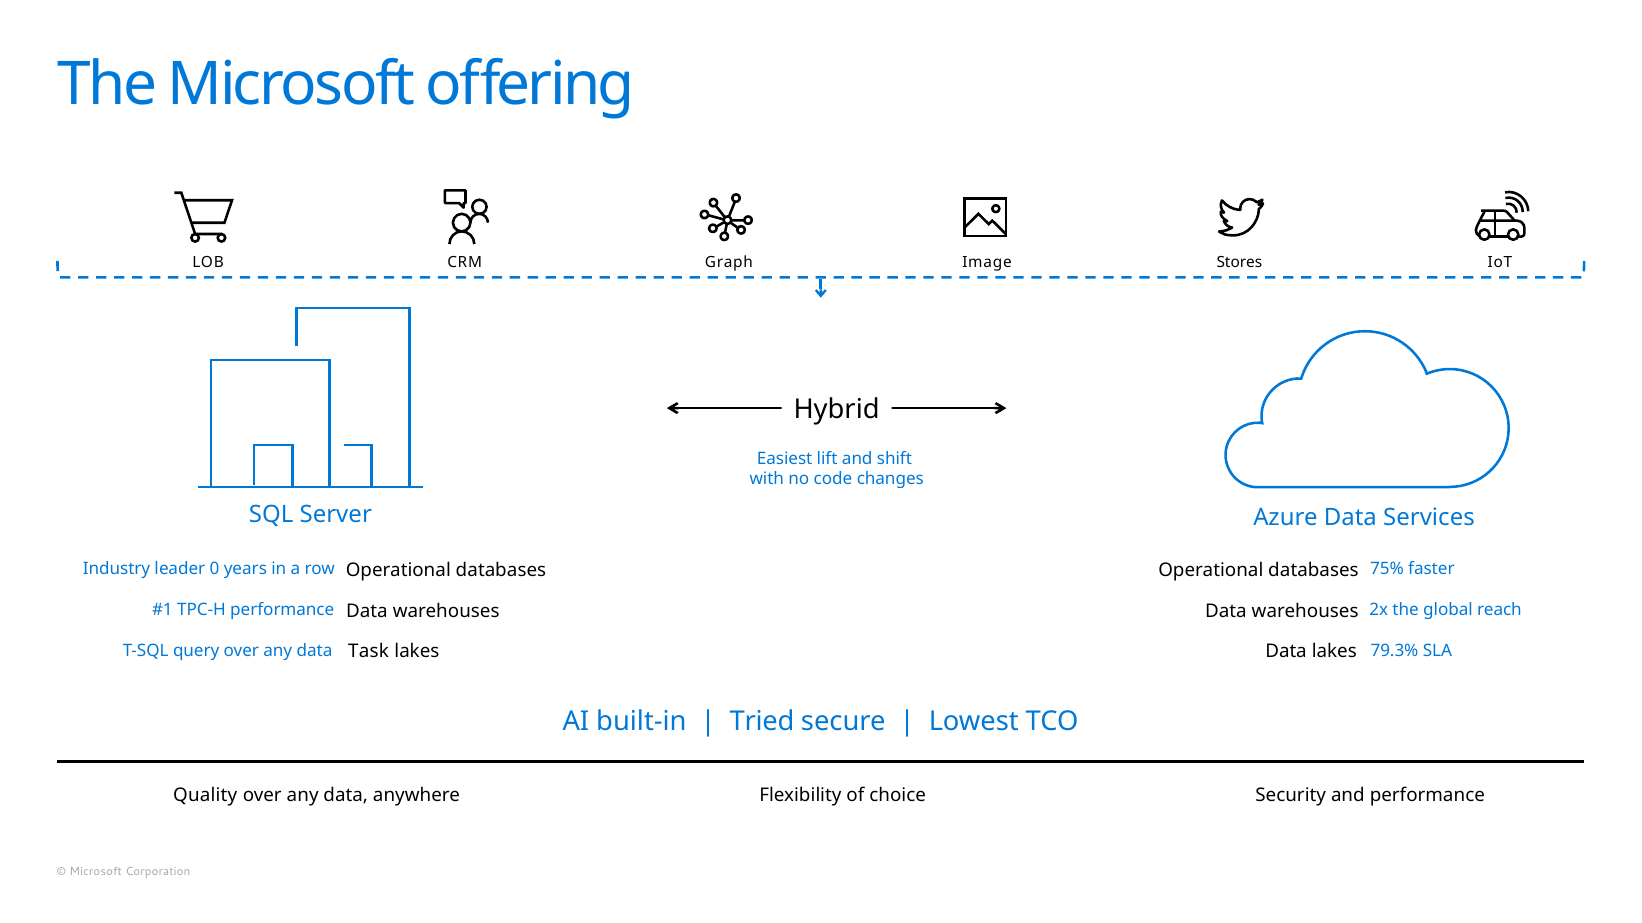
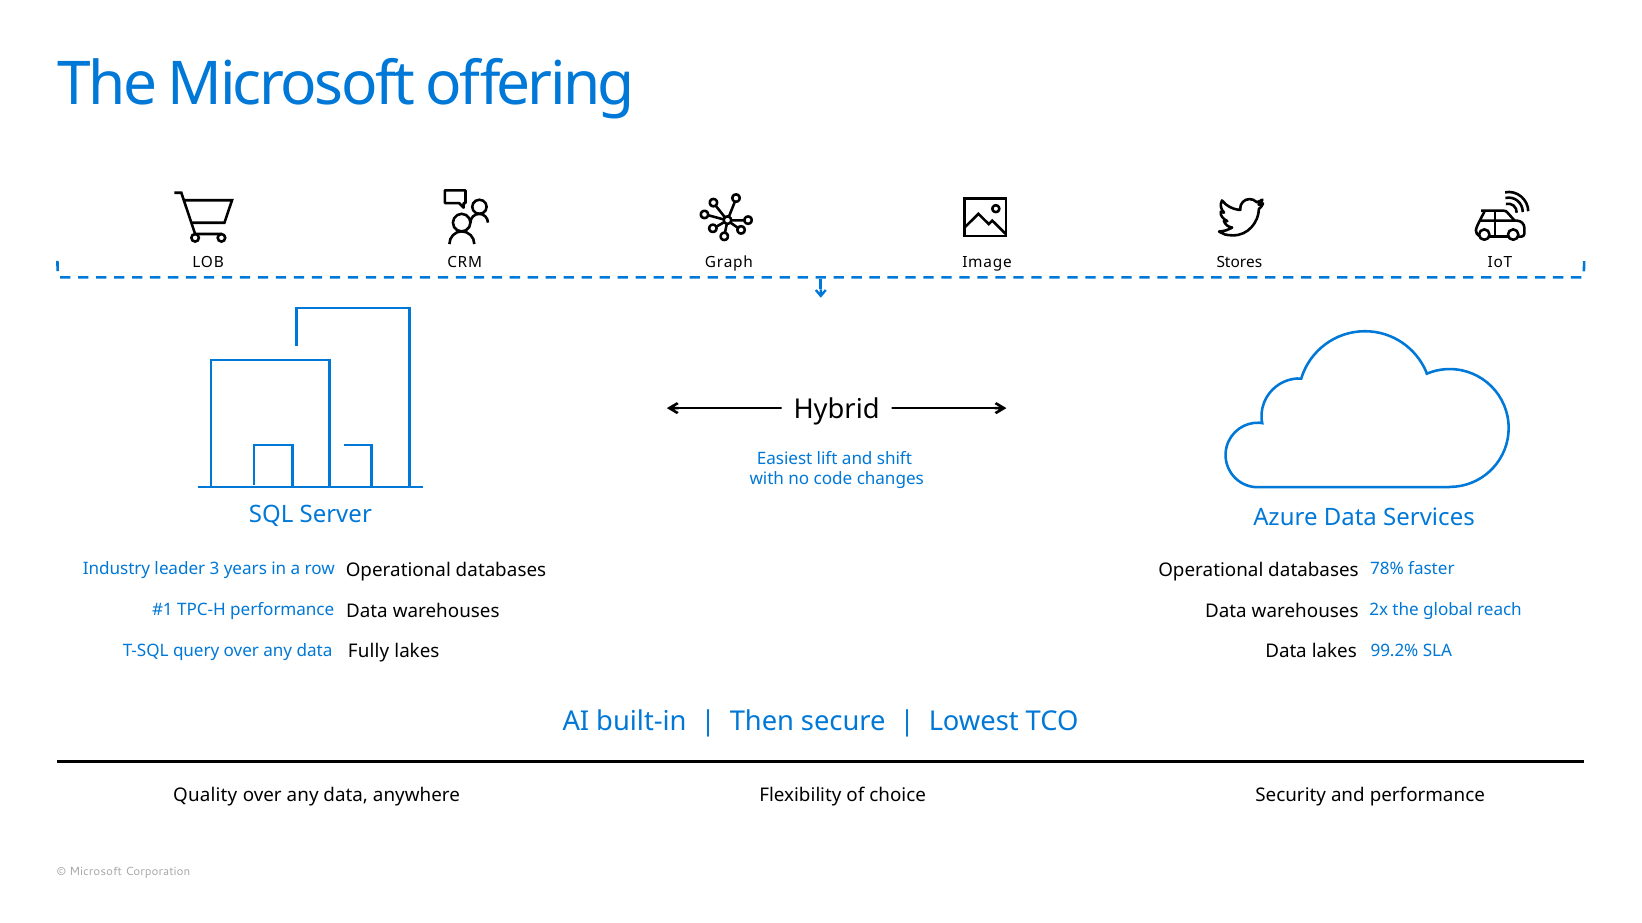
0: 0 -> 3 (215, 570)
75%: 75% -> 78% (1387, 570)
79.3%: 79.3% -> 99.2% (1395, 651)
Task: Task -> Fully (368, 652)
Tried: Tried -> Then (762, 722)
